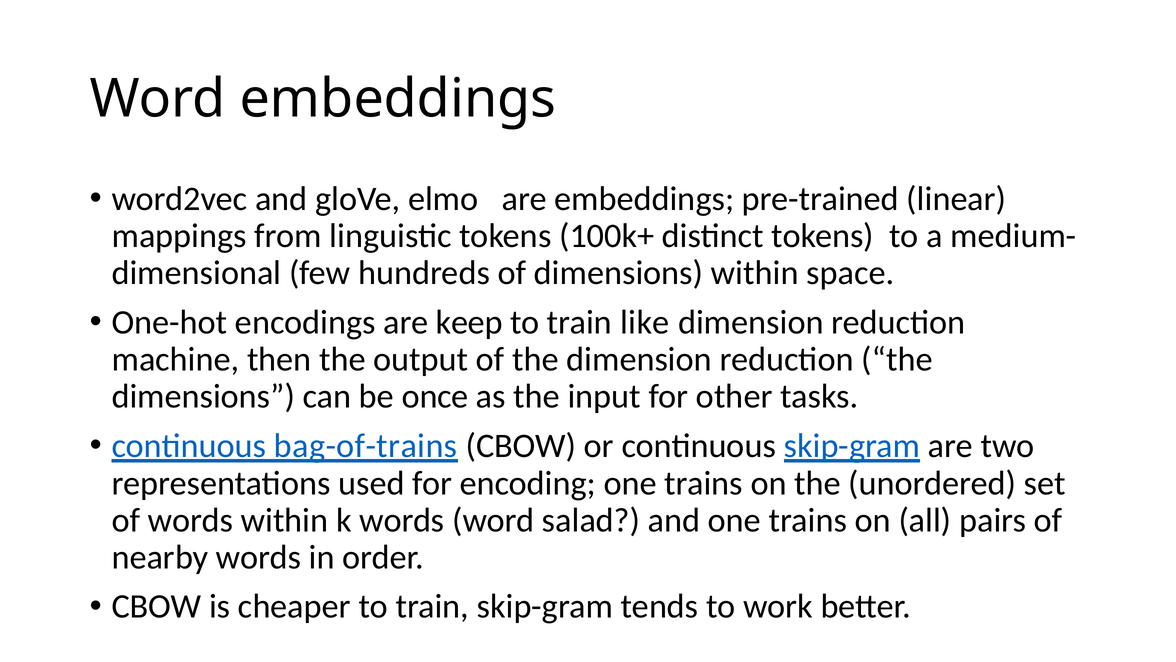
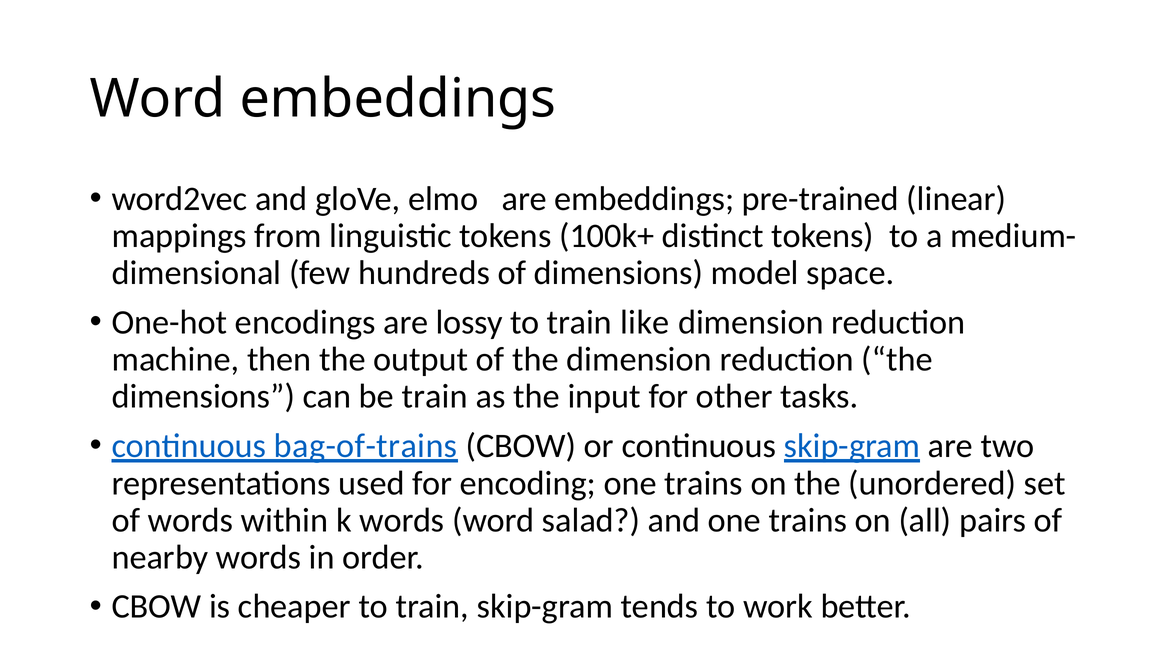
dimensions within: within -> model (755, 273)
keep: keep -> lossy (469, 322)
be once: once -> train (435, 396)
